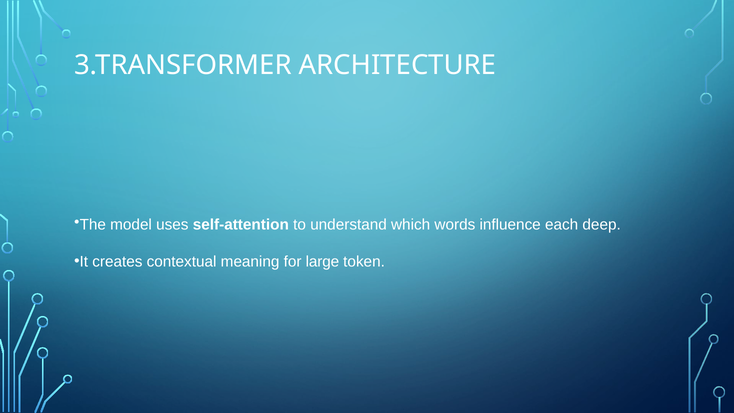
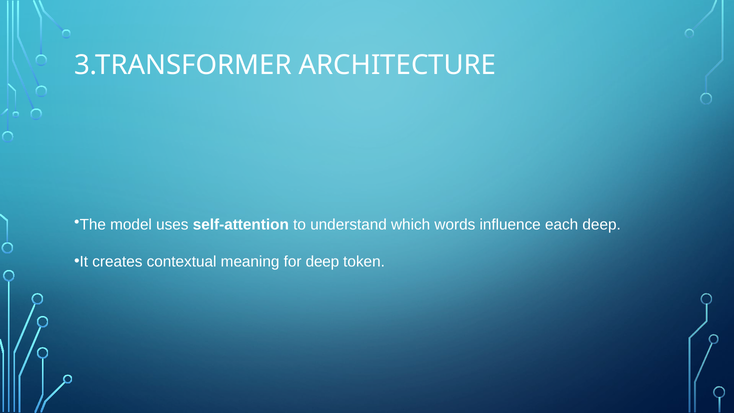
for large: large -> deep (322, 261)
